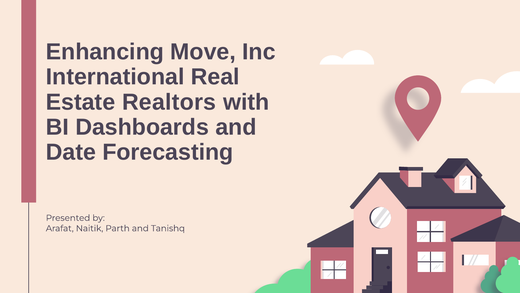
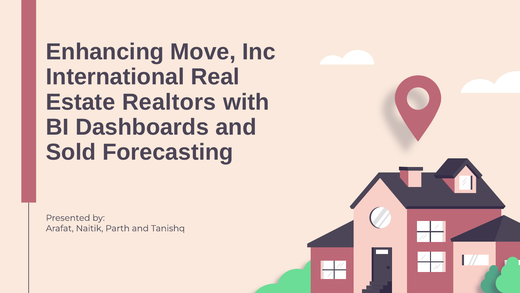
Date: Date -> Sold (71, 152)
